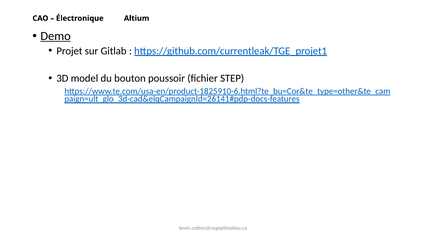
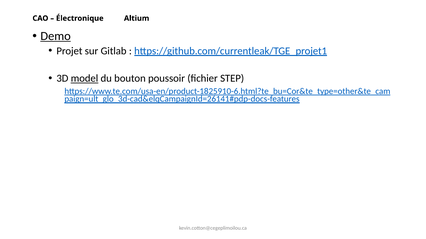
model underline: none -> present (85, 79)
